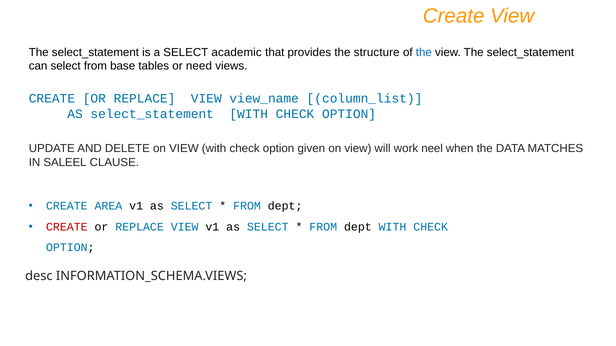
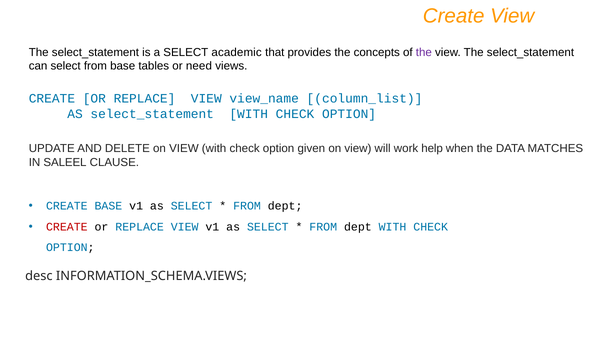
structure: structure -> concepts (377, 52)
the colour: blue -> purple (424, 52)
neel: neel -> help (432, 149)
CREATE AREA: AREA -> BASE (108, 206)
